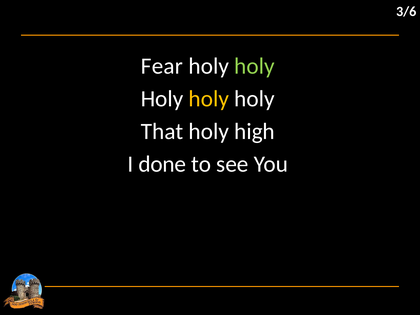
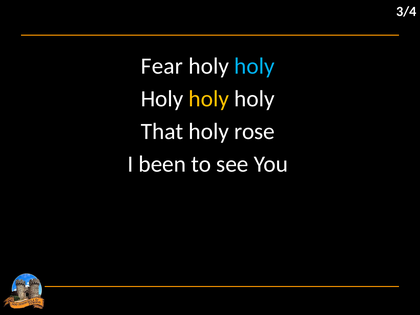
3/6: 3/6 -> 3/4 (406, 11)
holy colour: light green -> light blue (254, 66)
high: high -> rose (255, 131)
done: done -> been (162, 164)
